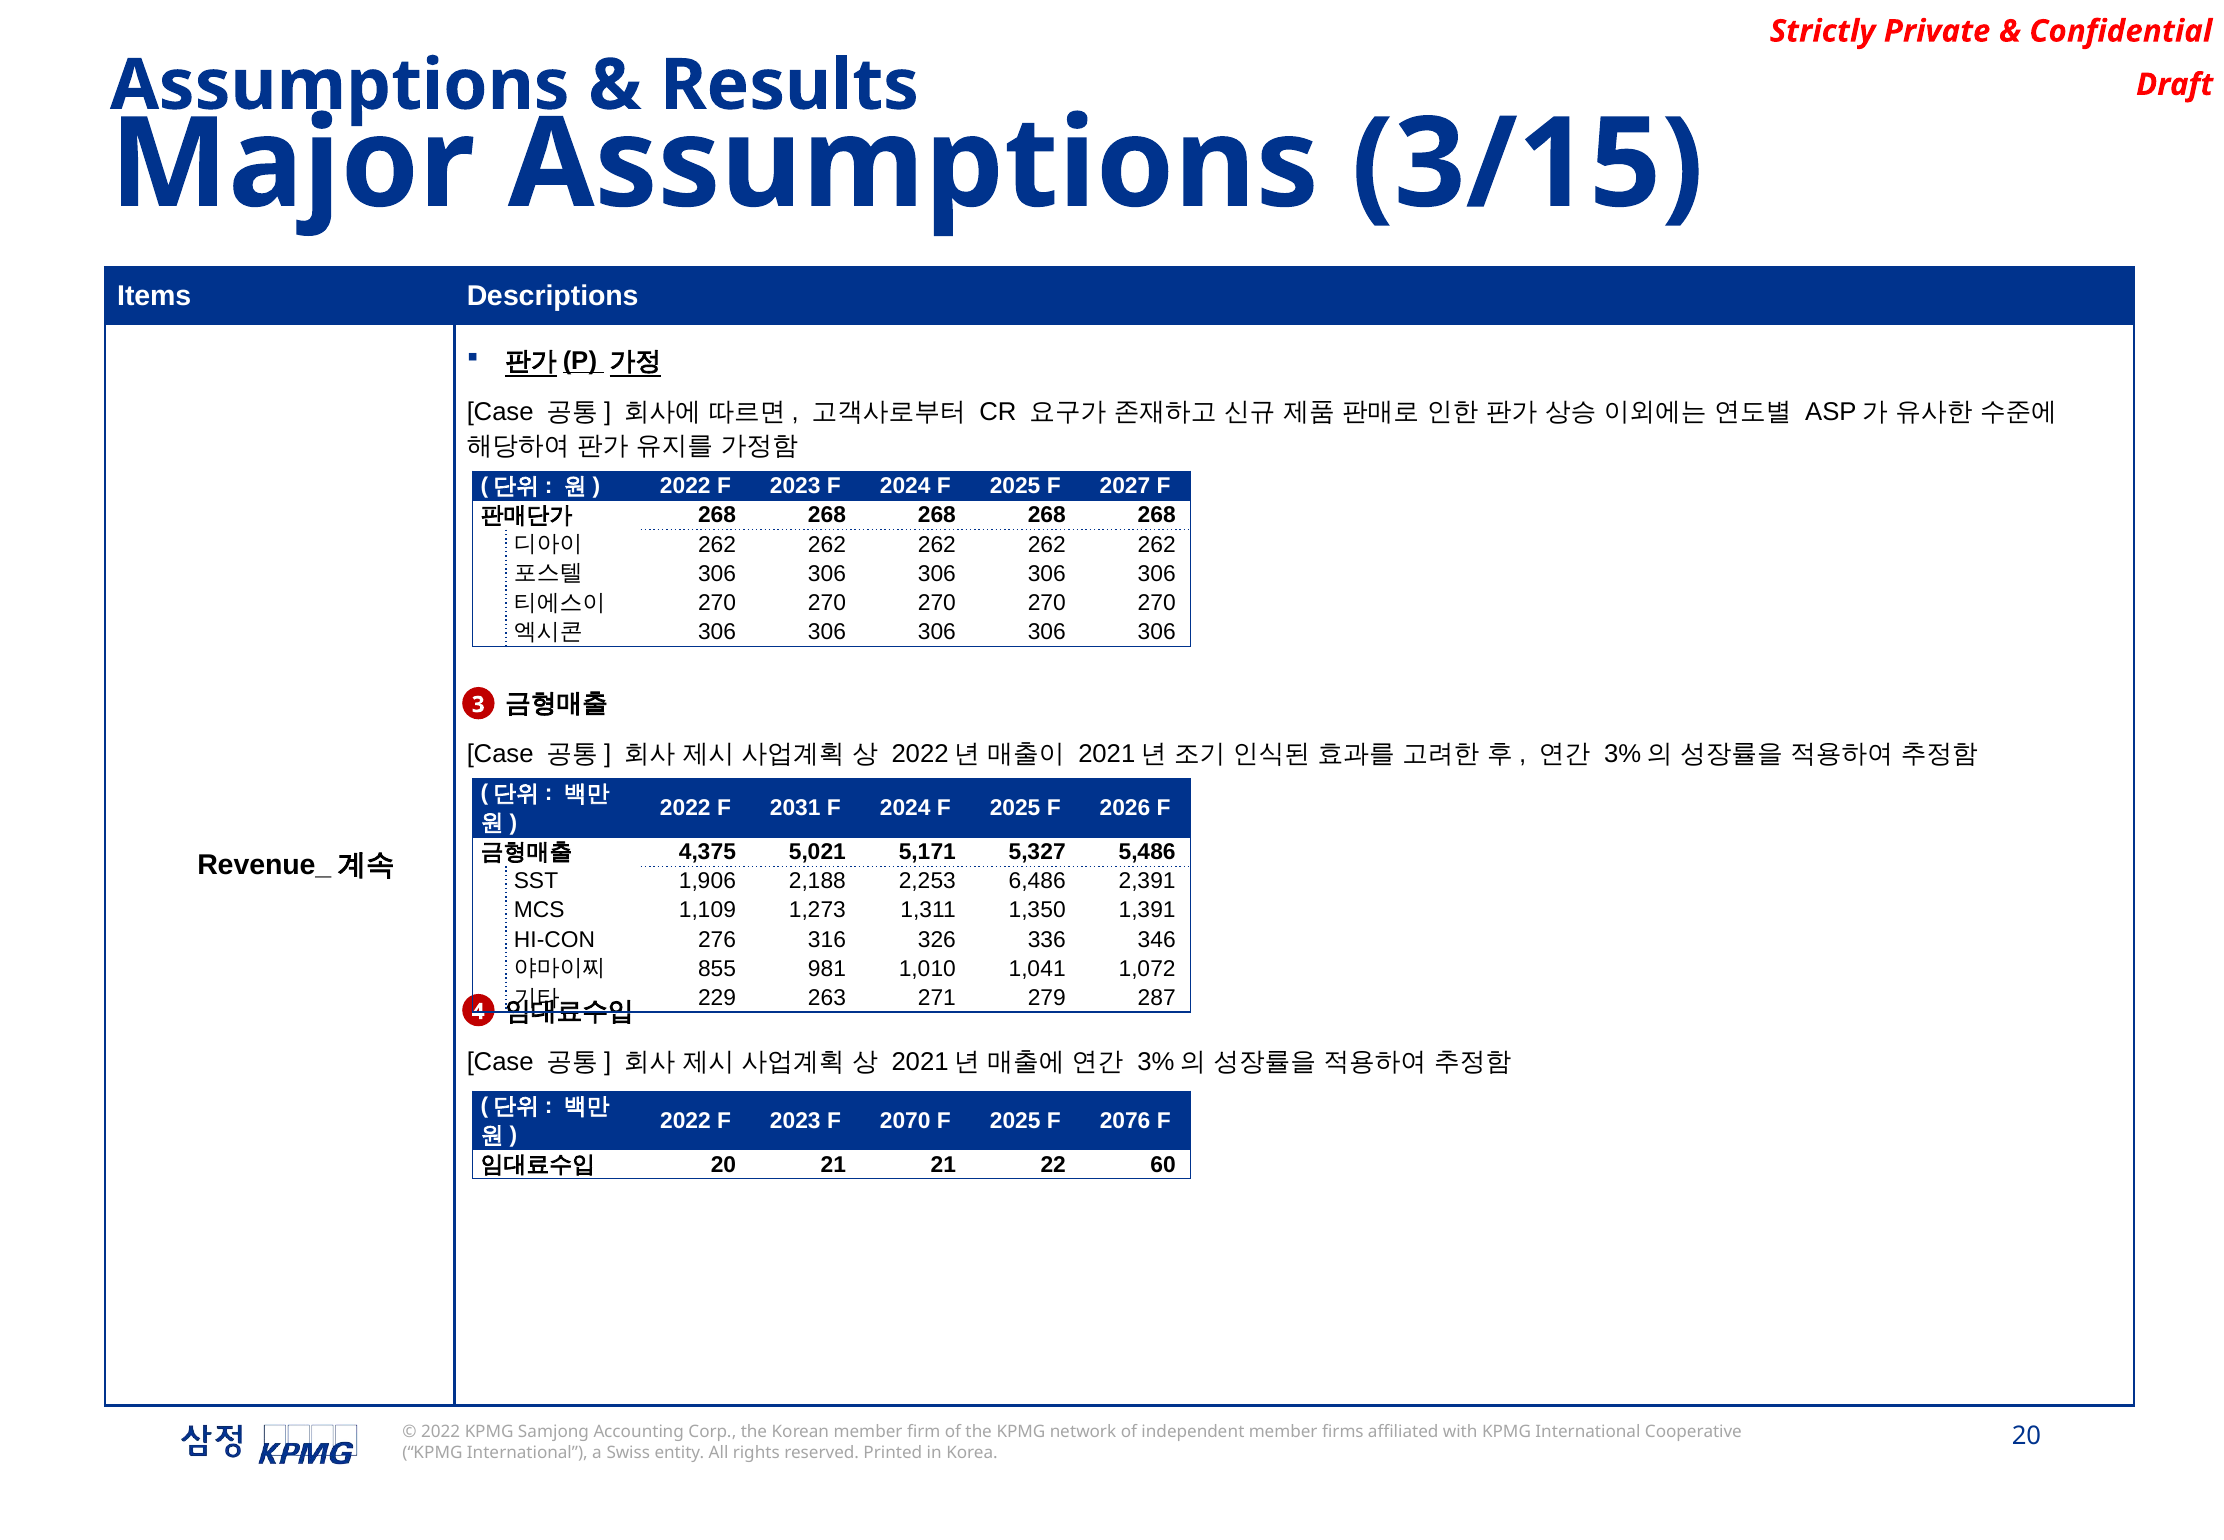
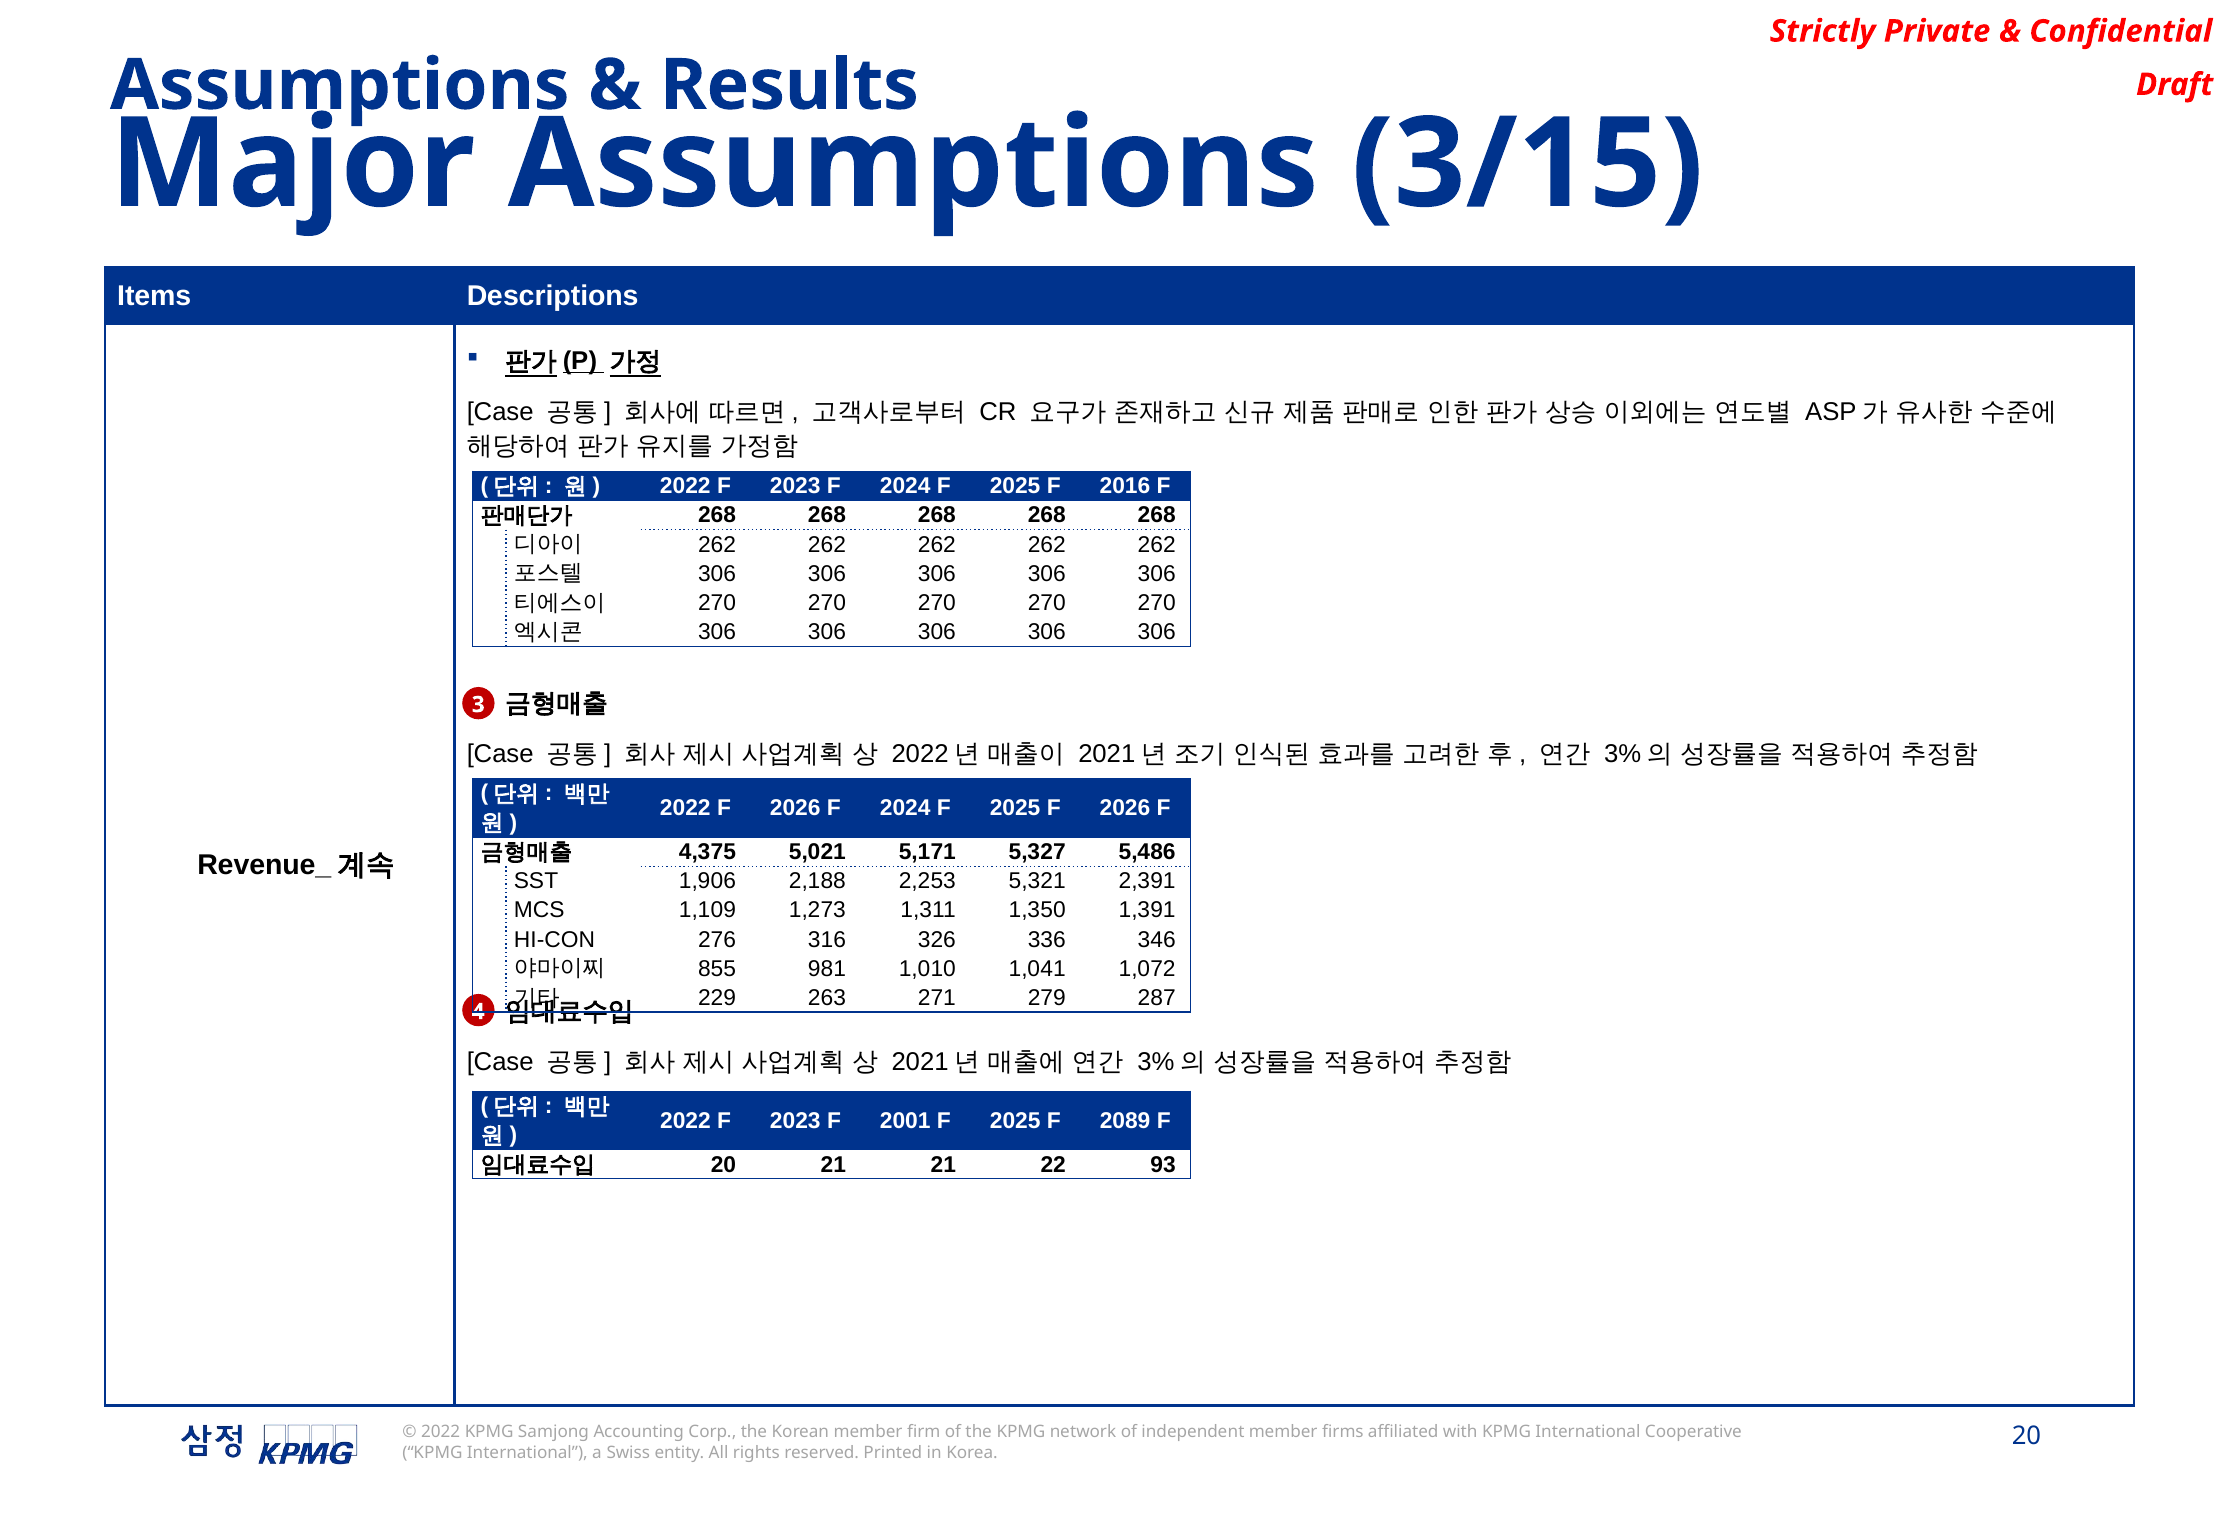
2027: 2027 -> 2016 (1125, 486)
2022 F 2031: 2031 -> 2026 (795, 808)
6,486: 6,486 -> 5,321 (1037, 881)
2070: 2070 -> 2001 (905, 1121)
2076: 2076 -> 2089 (1125, 1121)
60: 60 -> 93 (1163, 1164)
